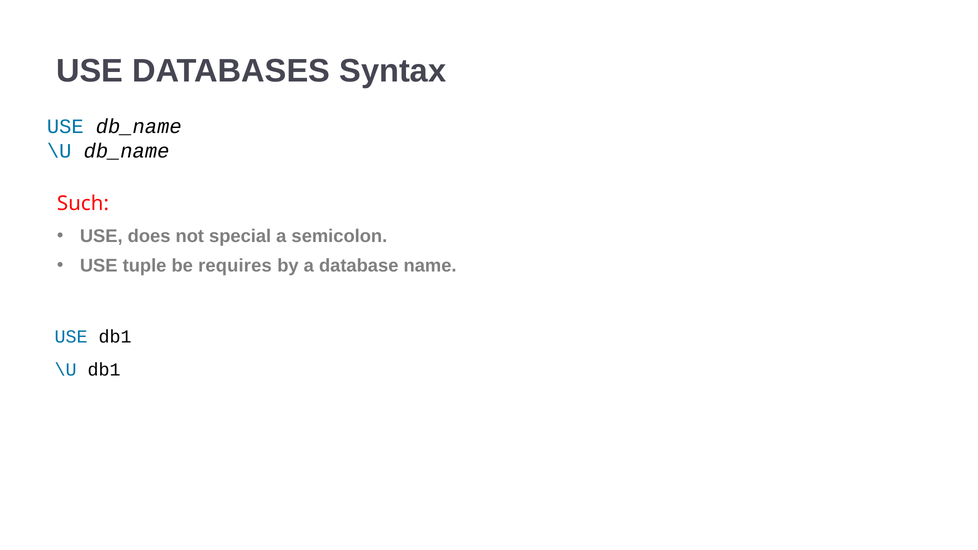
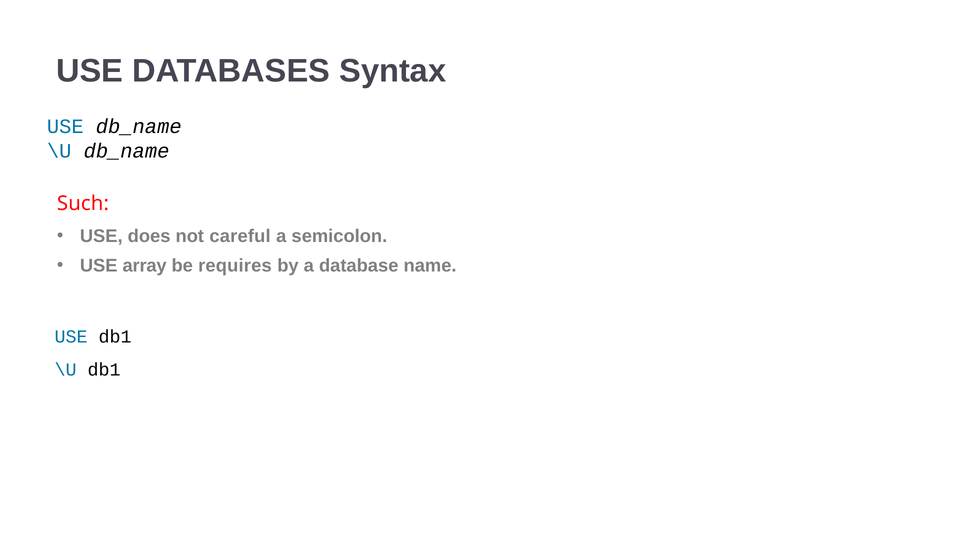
special: special -> careful (240, 236)
tuple: tuple -> array (145, 266)
